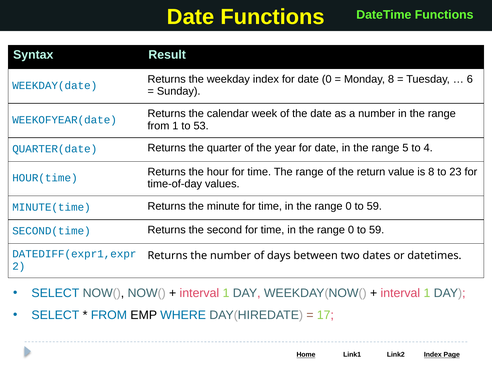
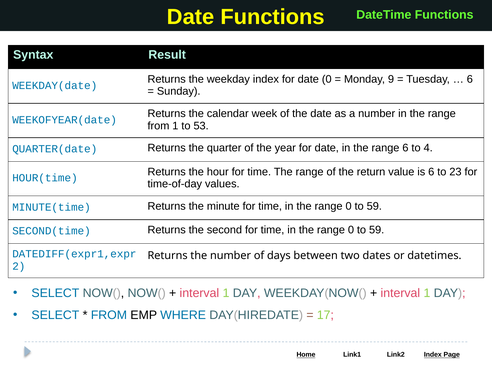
Monday 8: 8 -> 9 (391, 79)
range 5: 5 -> 6 (405, 148)
is 8: 8 -> 6 (431, 172)
